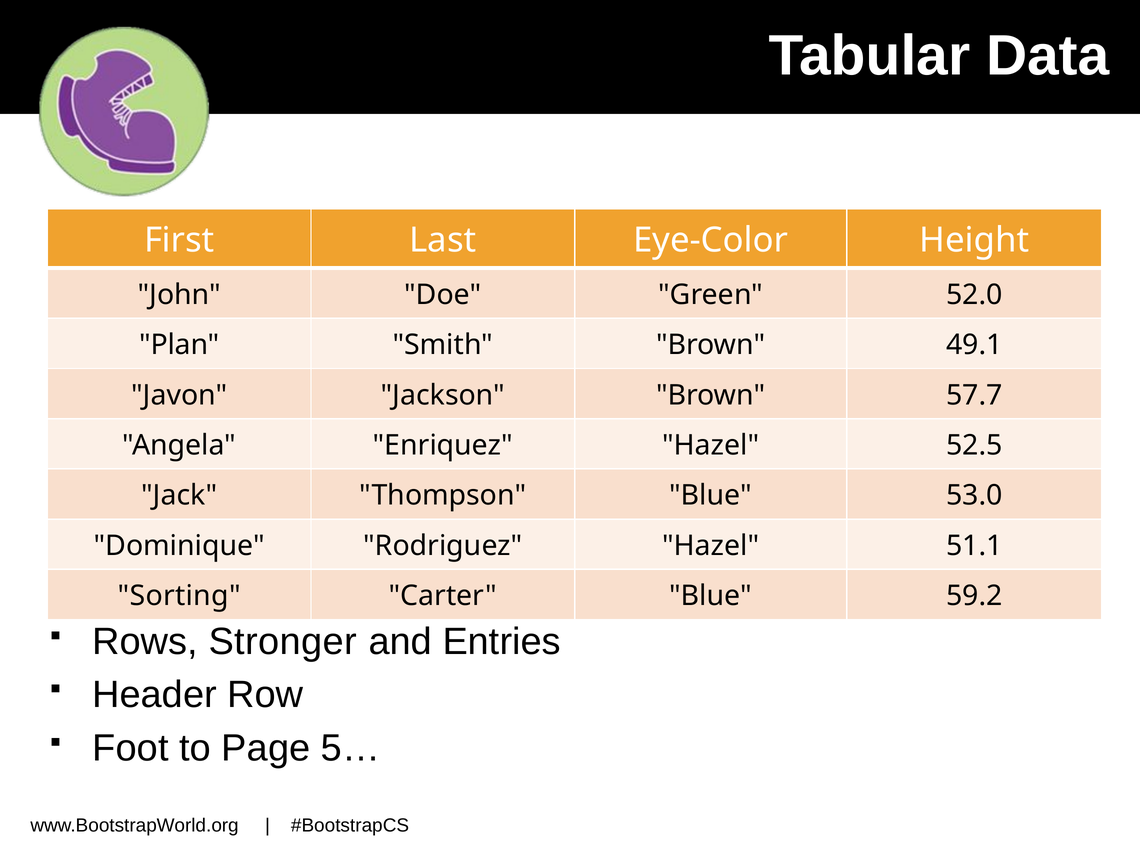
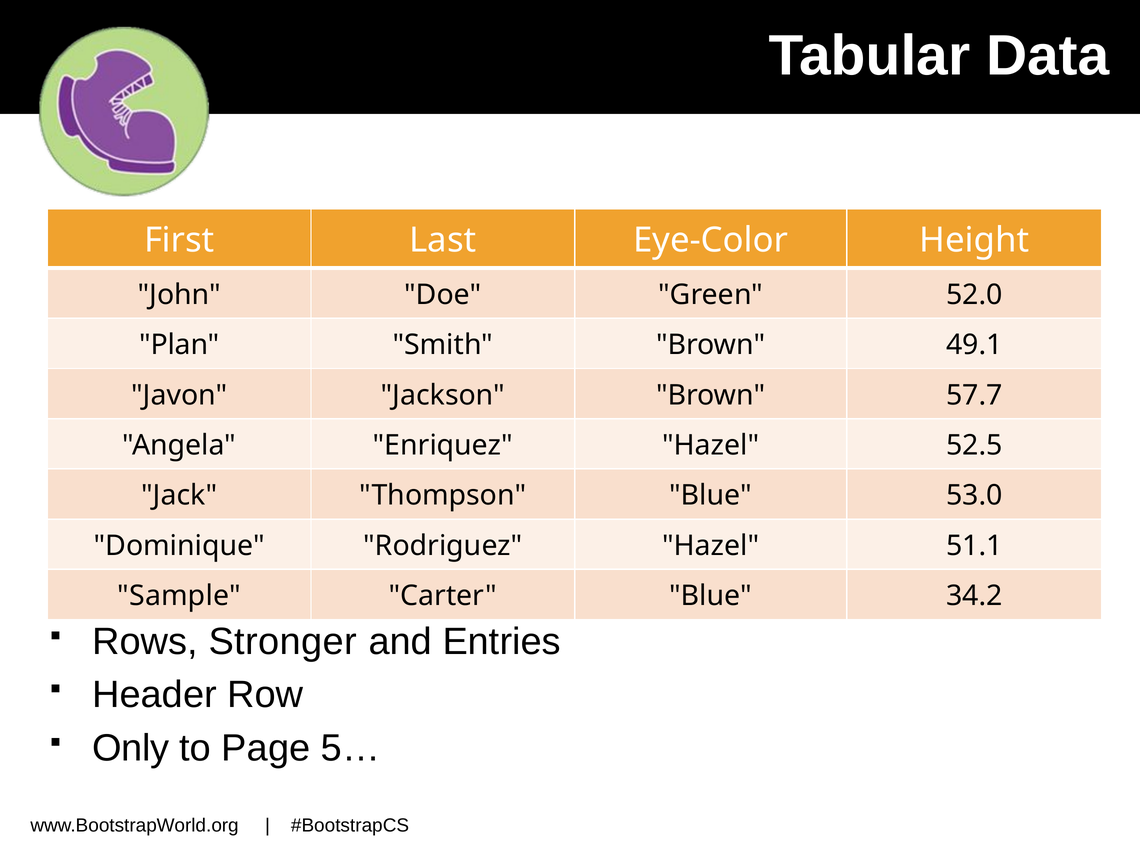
Sorting: Sorting -> Sample (179, 596)
59.2: 59.2 -> 34.2 (974, 596)
Foot: Foot -> Only (131, 748)
